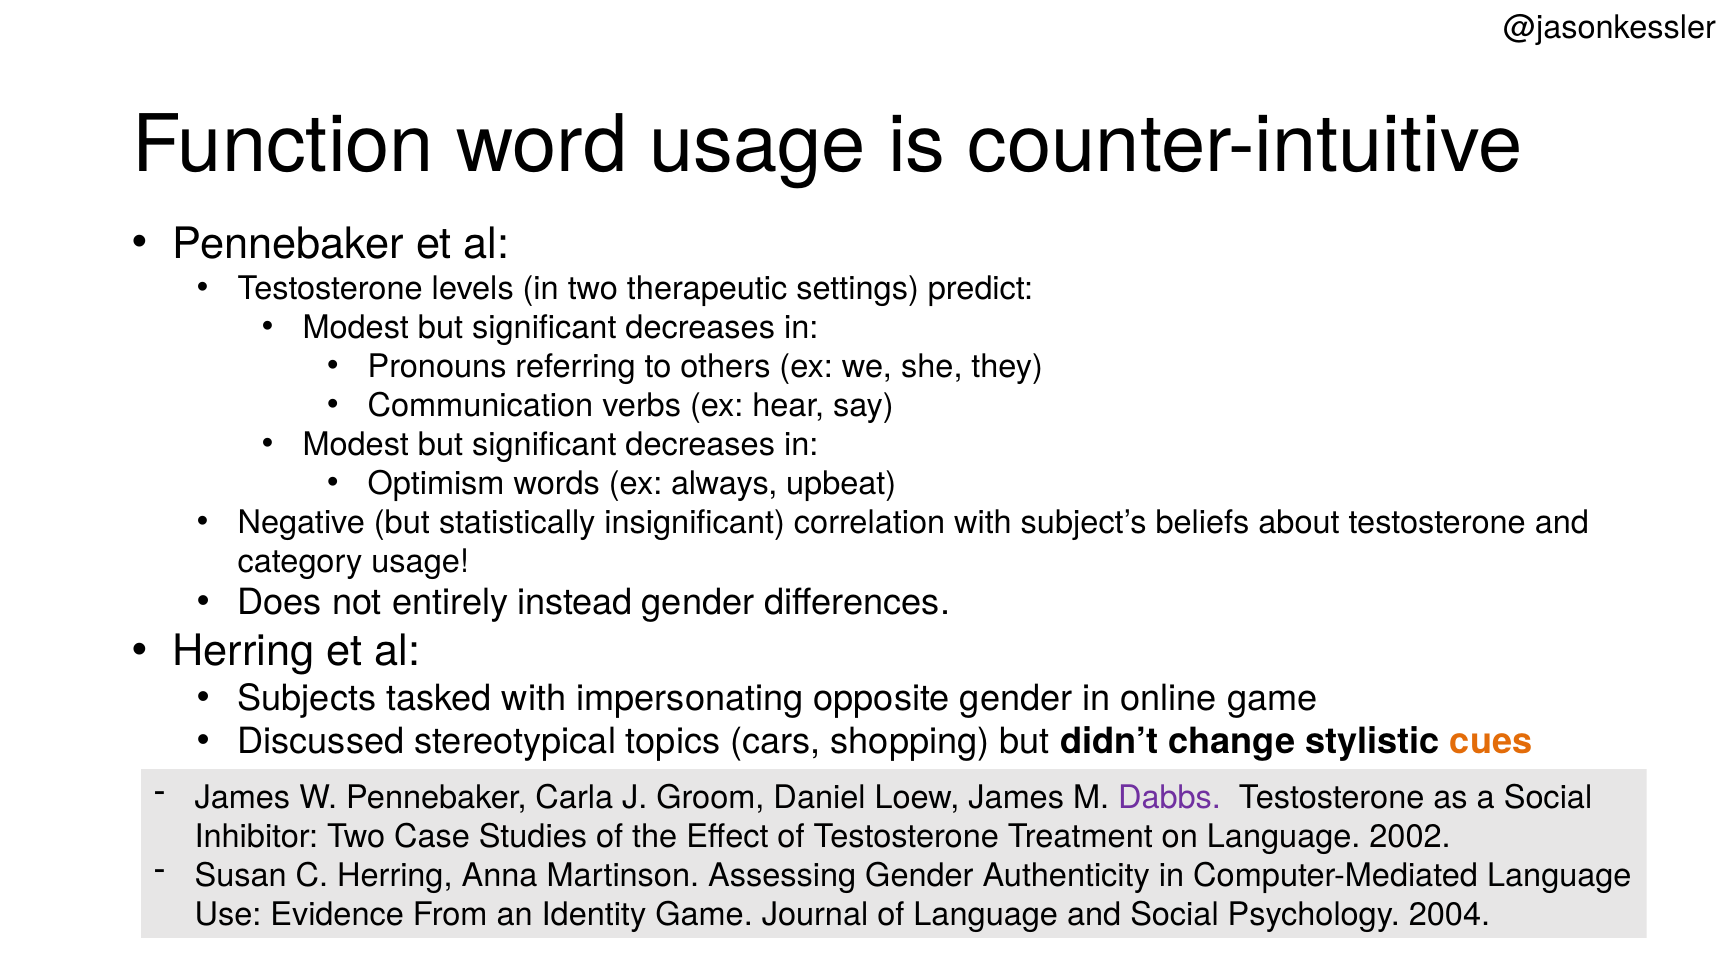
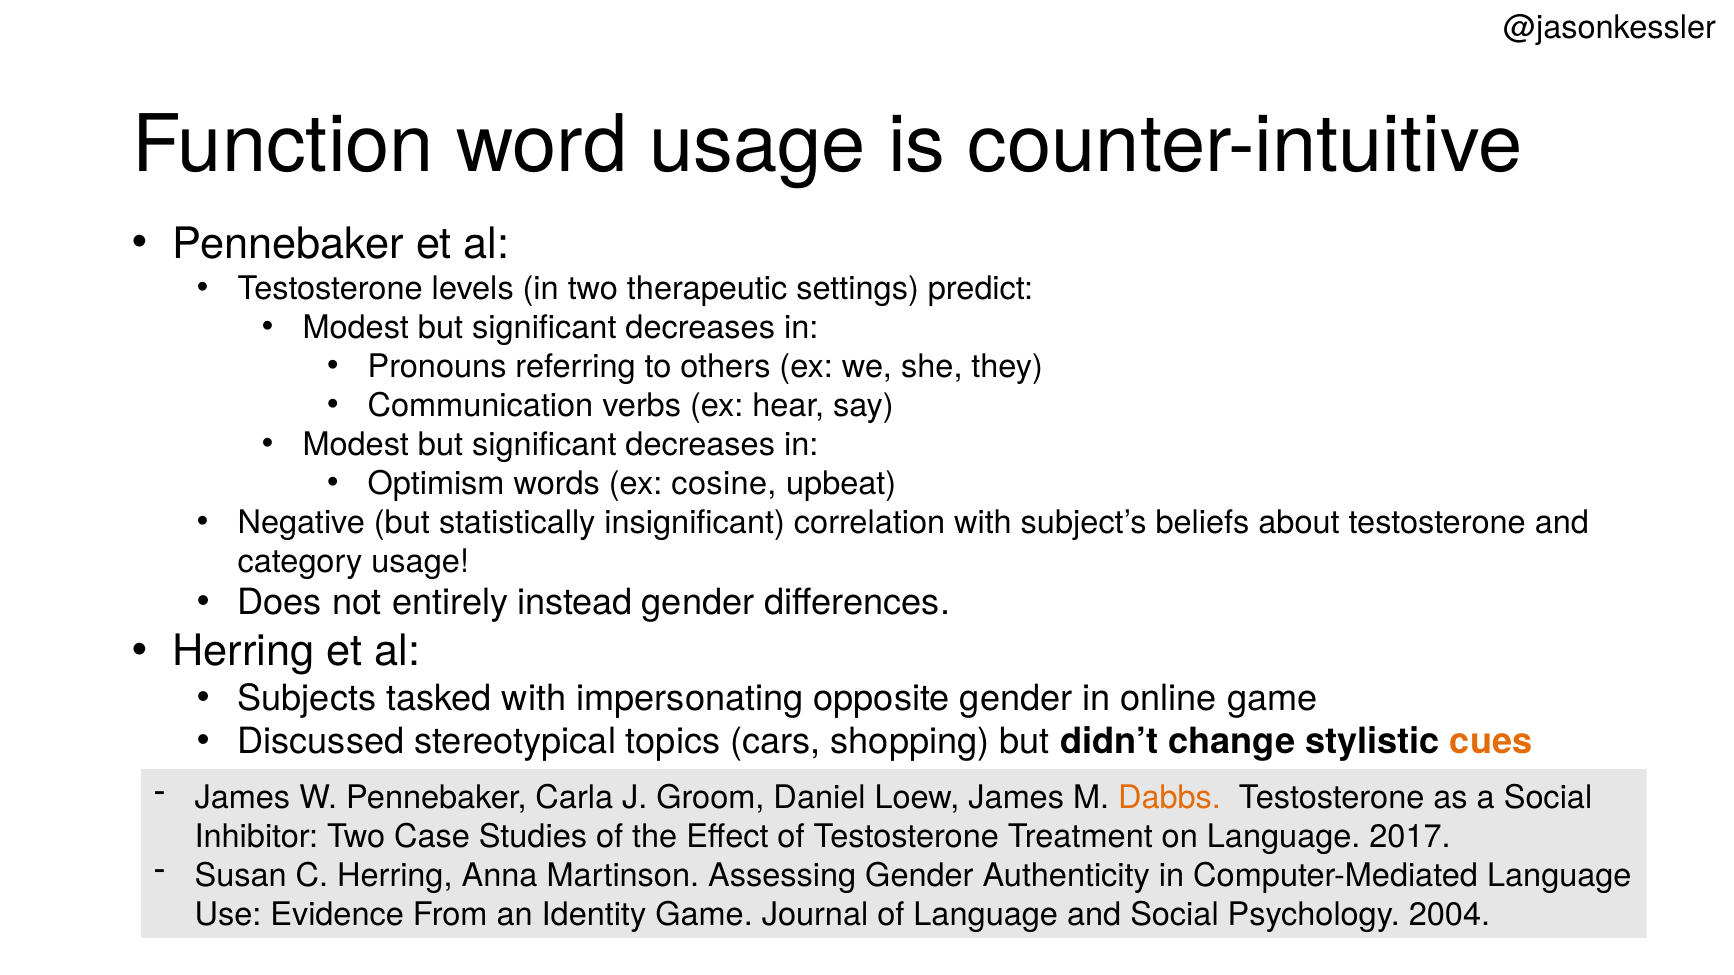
always: always -> cosine (724, 484)
Dabbs colour: purple -> orange (1170, 798)
2002: 2002 -> 2017 (1410, 837)
